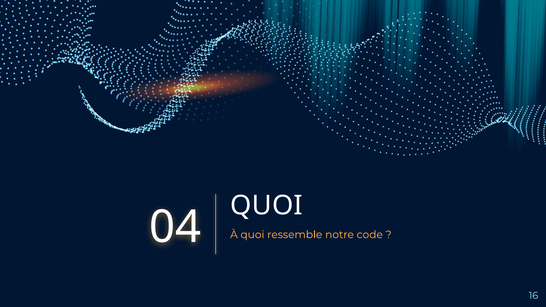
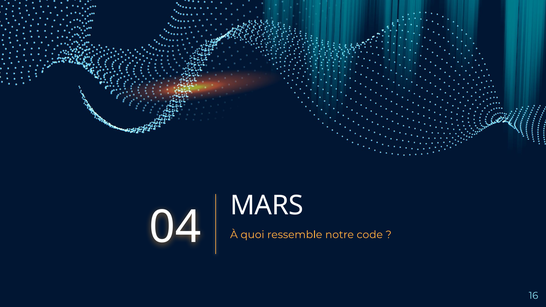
QUOI: QUOI -> MARS (267, 206)
